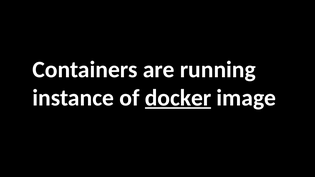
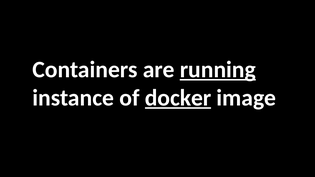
running underline: none -> present (218, 70)
